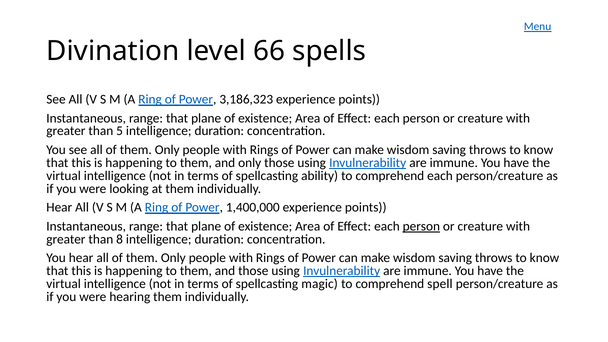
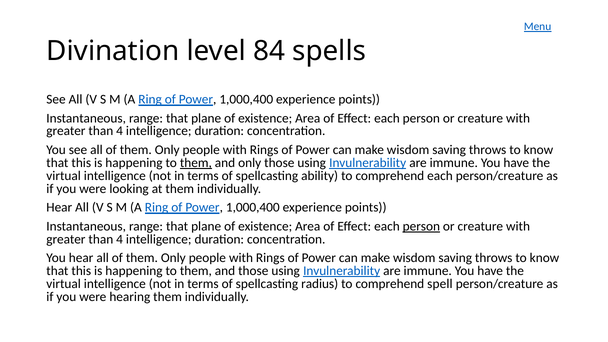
66: 66 -> 84 (269, 51)
3,186,323: 3,186,323 -> 1,000,400 (246, 99)
5: 5 -> 4 (120, 131)
them underline: none -> present (196, 163)
1,400,000: 1,400,000 -> 1,000,400 (253, 208)
8: 8 -> 4 (120, 239)
magic: magic -> radius (320, 284)
